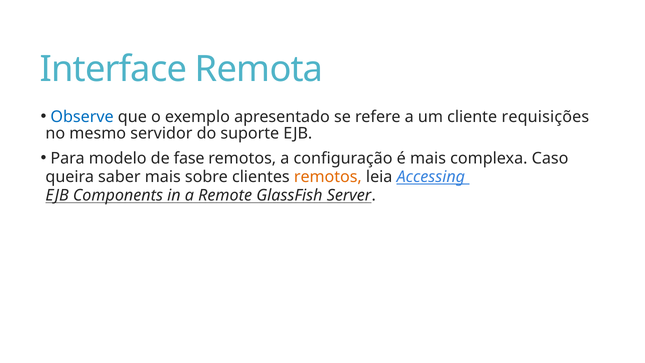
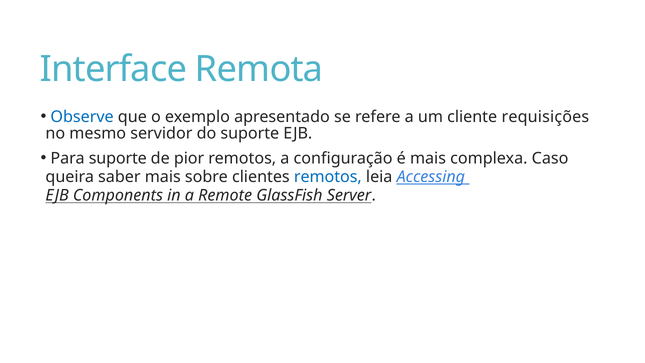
Para modelo: modelo -> suporte (118, 158)
fase: fase -> pior (189, 158)
remotos colour: orange -> blue (328, 177)
